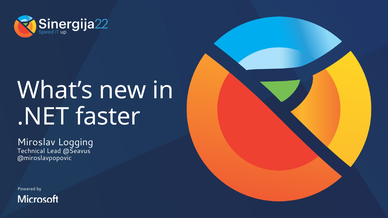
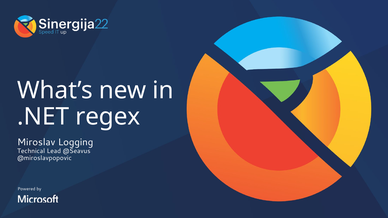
faster: faster -> regex (108, 117)
